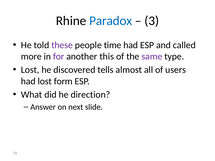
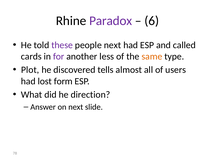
Paradox colour: blue -> purple (111, 21)
3: 3 -> 6 (152, 21)
people time: time -> next (113, 45)
more: more -> cards (31, 57)
this: this -> less (107, 57)
same colour: purple -> orange (152, 57)
Lost: Lost -> Plot (30, 70)
